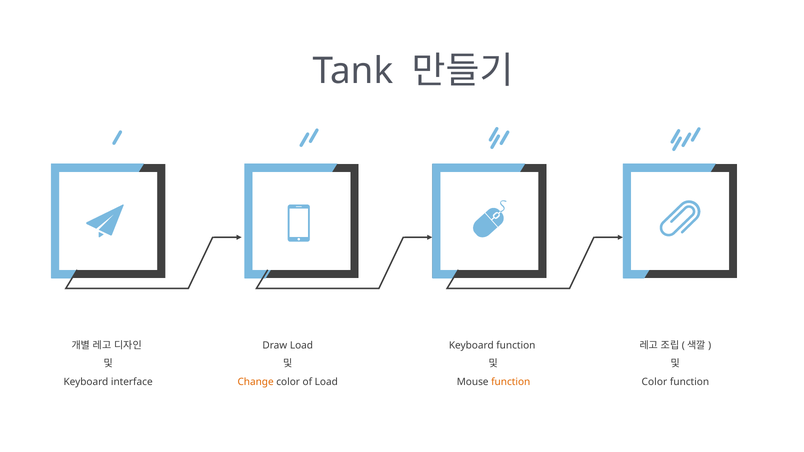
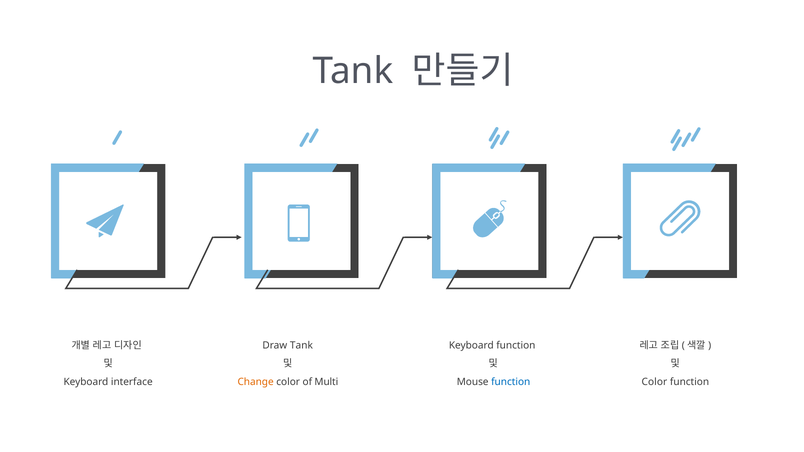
Draw Load: Load -> Tank (301, 346)
of Load: Load -> Multi (326, 382)
function colour: orange -> blue (511, 382)
